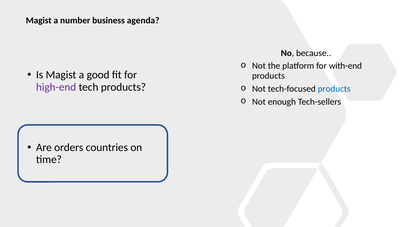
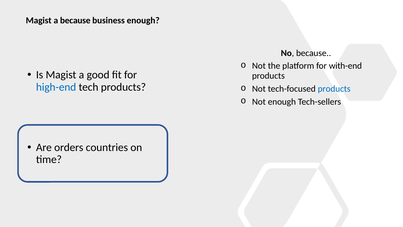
a number: number -> because (75, 21)
business agenda: agenda -> enough (143, 21)
high-end colour: purple -> blue (56, 87)
